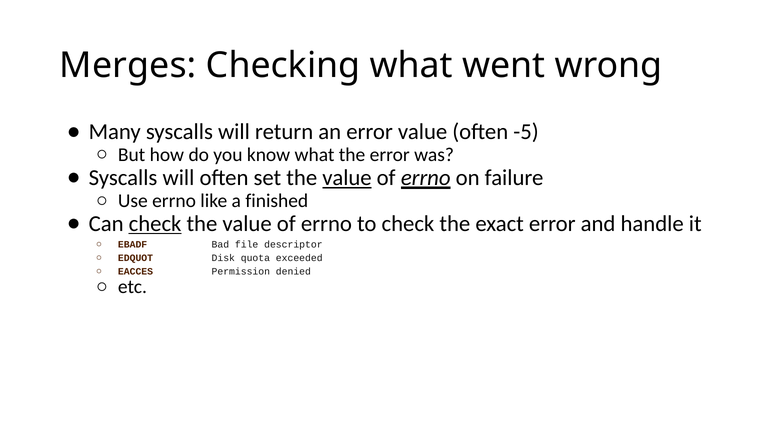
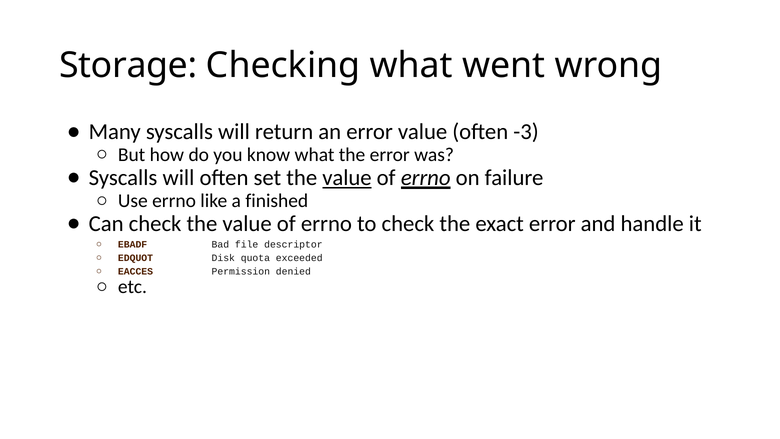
Merges: Merges -> Storage (128, 66)
-5: -5 -> -3 (526, 132)
check underline: present -> none (155, 224)
